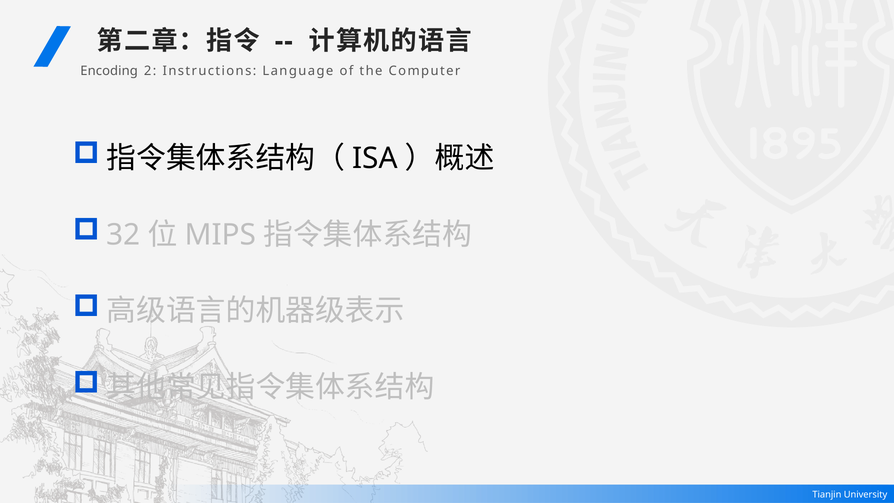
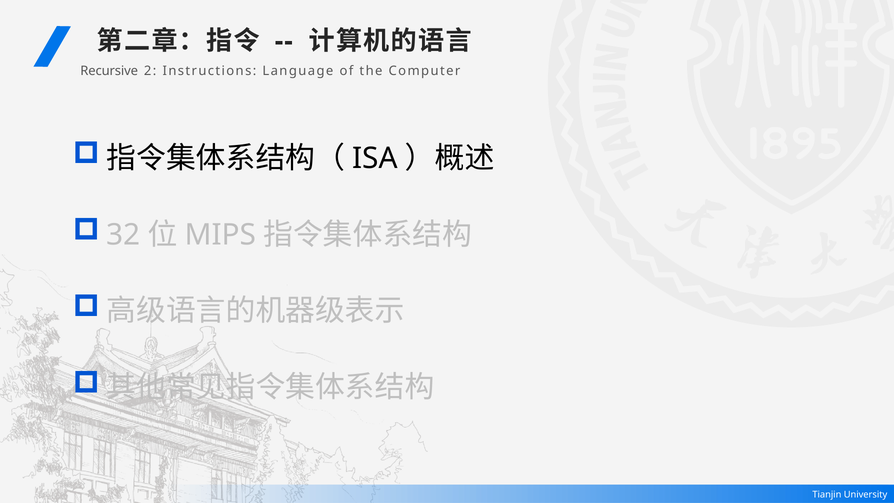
Encoding: Encoding -> Recursive (109, 71)
